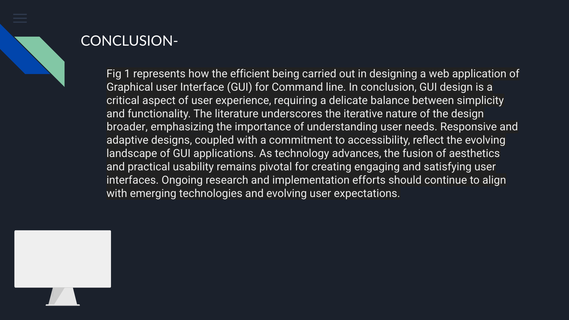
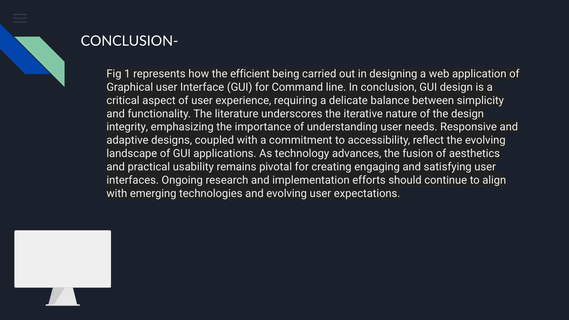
broader: broader -> integrity (127, 127)
